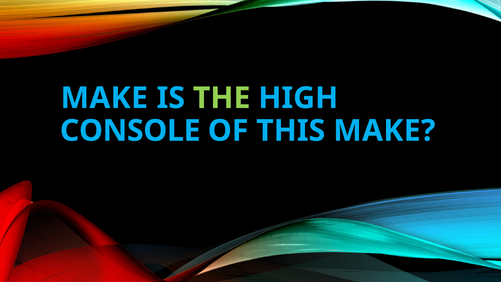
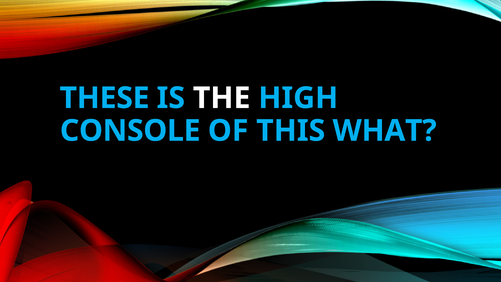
MAKE: MAKE -> THESE (105, 98)
THE colour: light green -> white (222, 98)
THIS MAKE: MAKE -> WHAT (385, 131)
